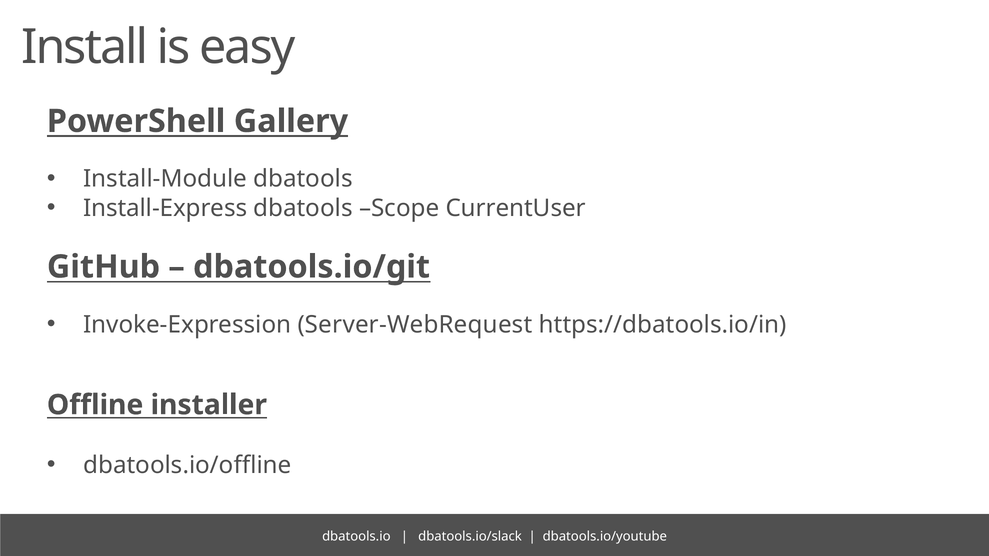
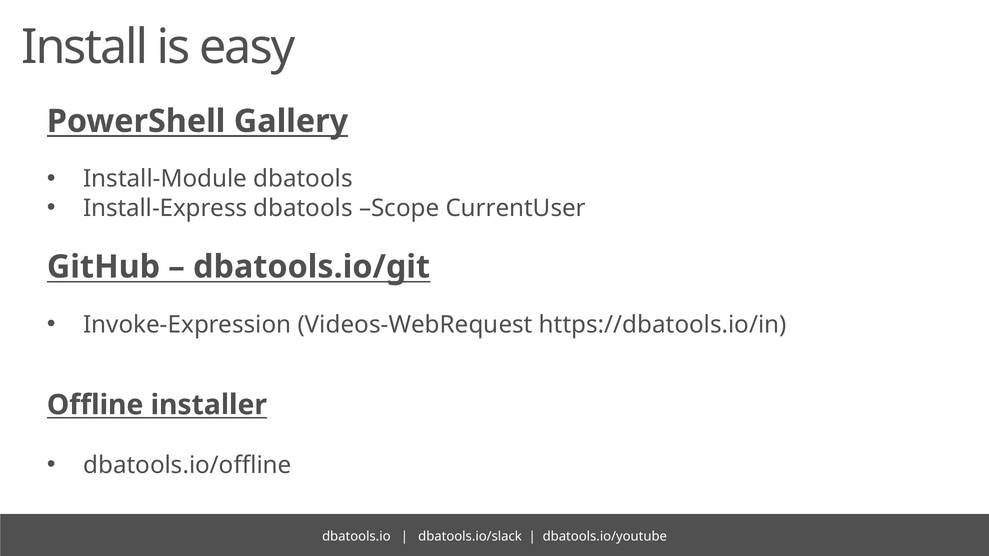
Server-WebRequest: Server-WebRequest -> Videos-WebRequest (415, 324)
